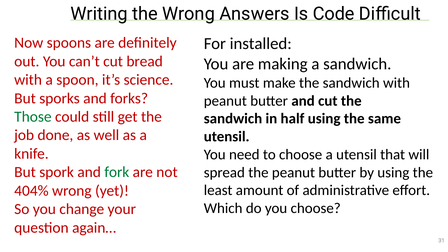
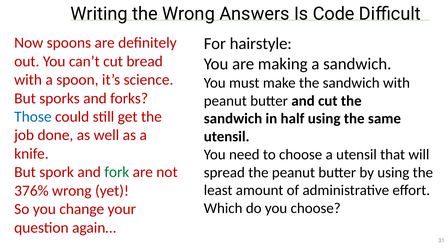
installed: installed -> hairstyle (261, 44)
Those colour: green -> blue (33, 117)
404%: 404% -> 376% (31, 191)
